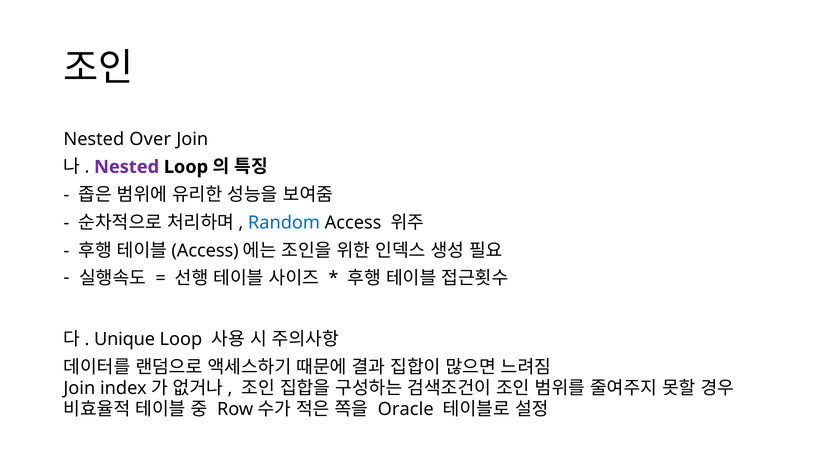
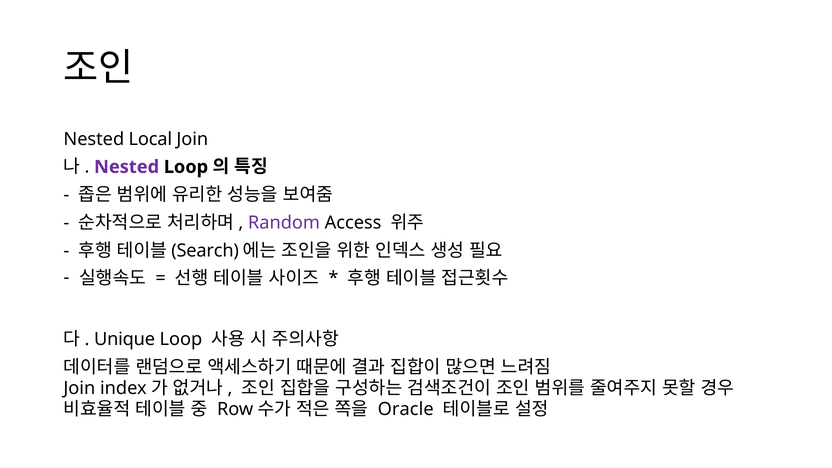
Over: Over -> Local (150, 139)
Random colour: blue -> purple (284, 223)
Access: Access -> Search (205, 251)
